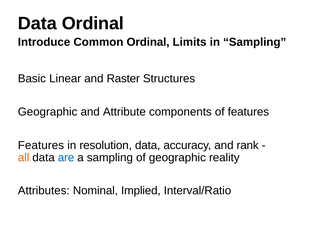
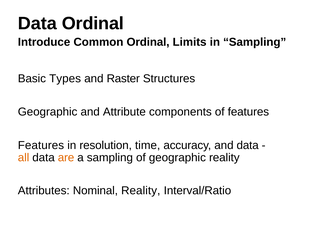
Linear: Linear -> Types (65, 79)
resolution data: data -> time (148, 146)
and rank: rank -> data (248, 146)
are colour: blue -> orange (66, 158)
Nominal Implied: Implied -> Reality (141, 191)
